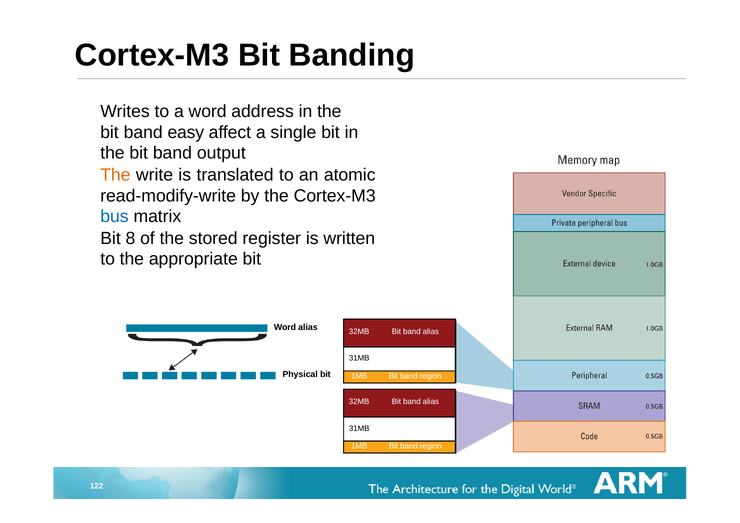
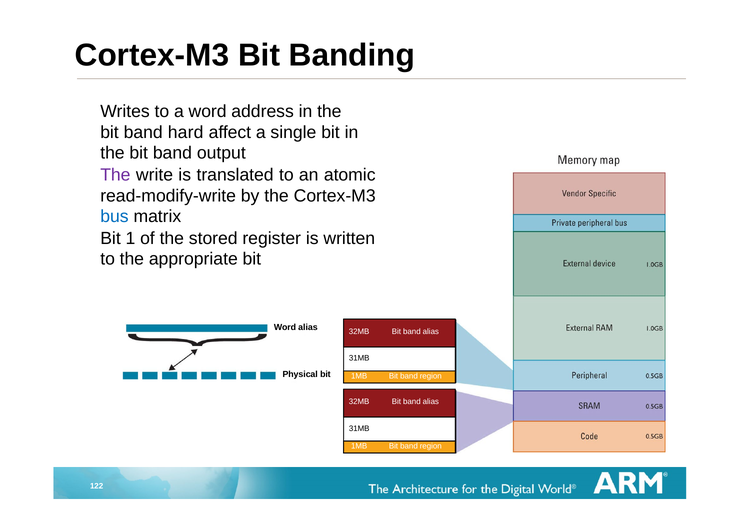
easy: easy -> hard (186, 132)
The colour: orange -> purple (115, 175)
8: 8 -> 1 (130, 238)
